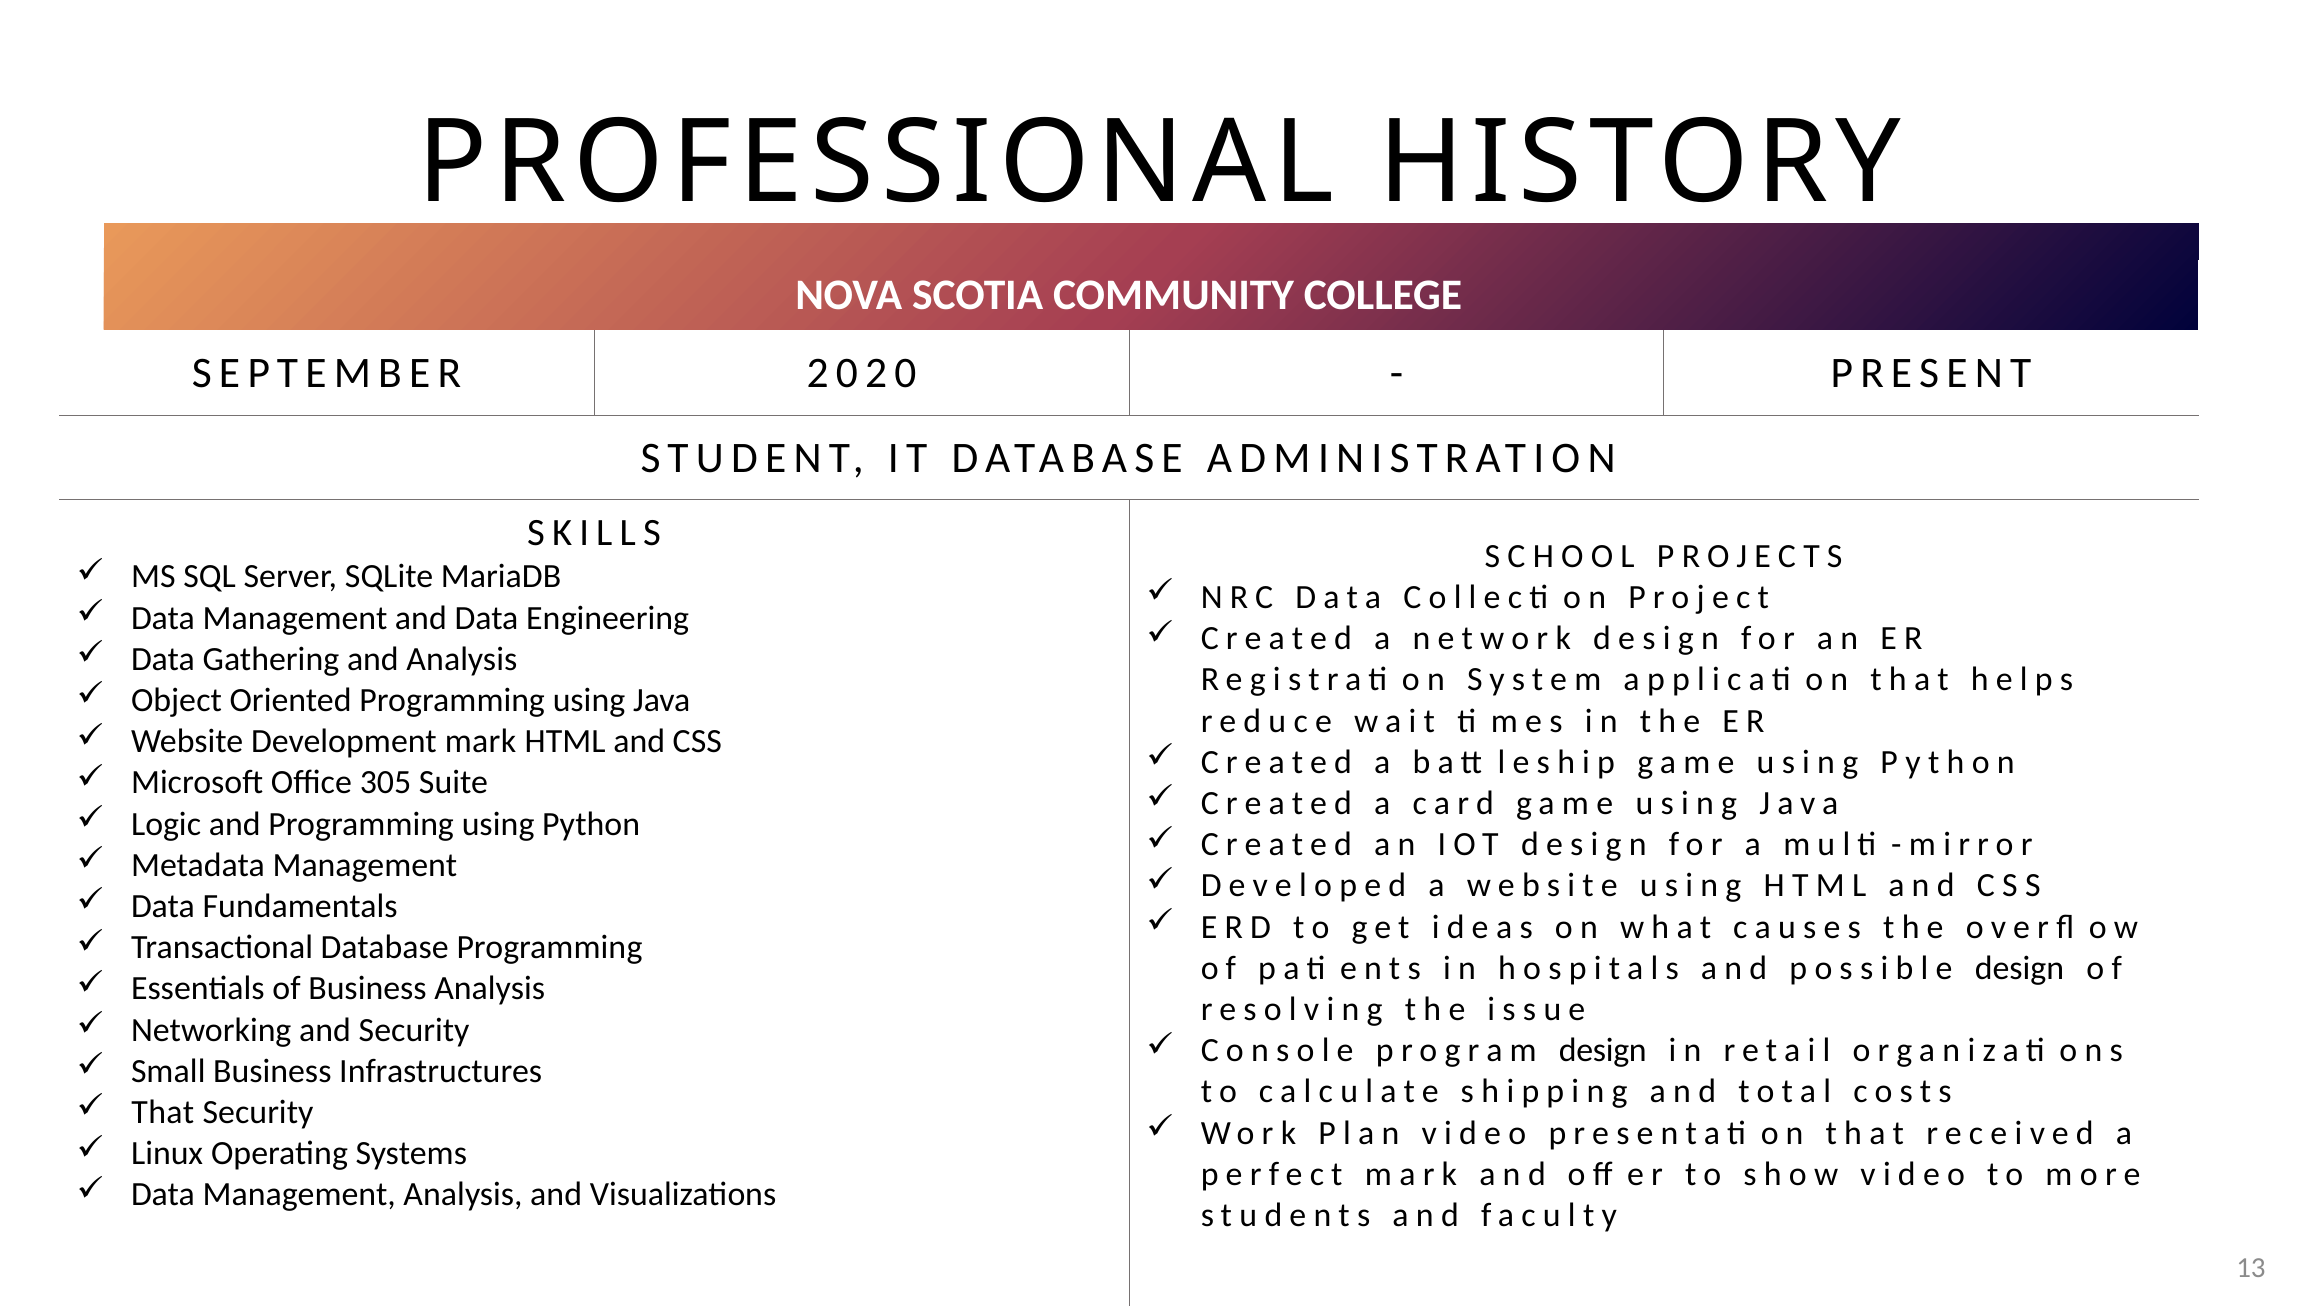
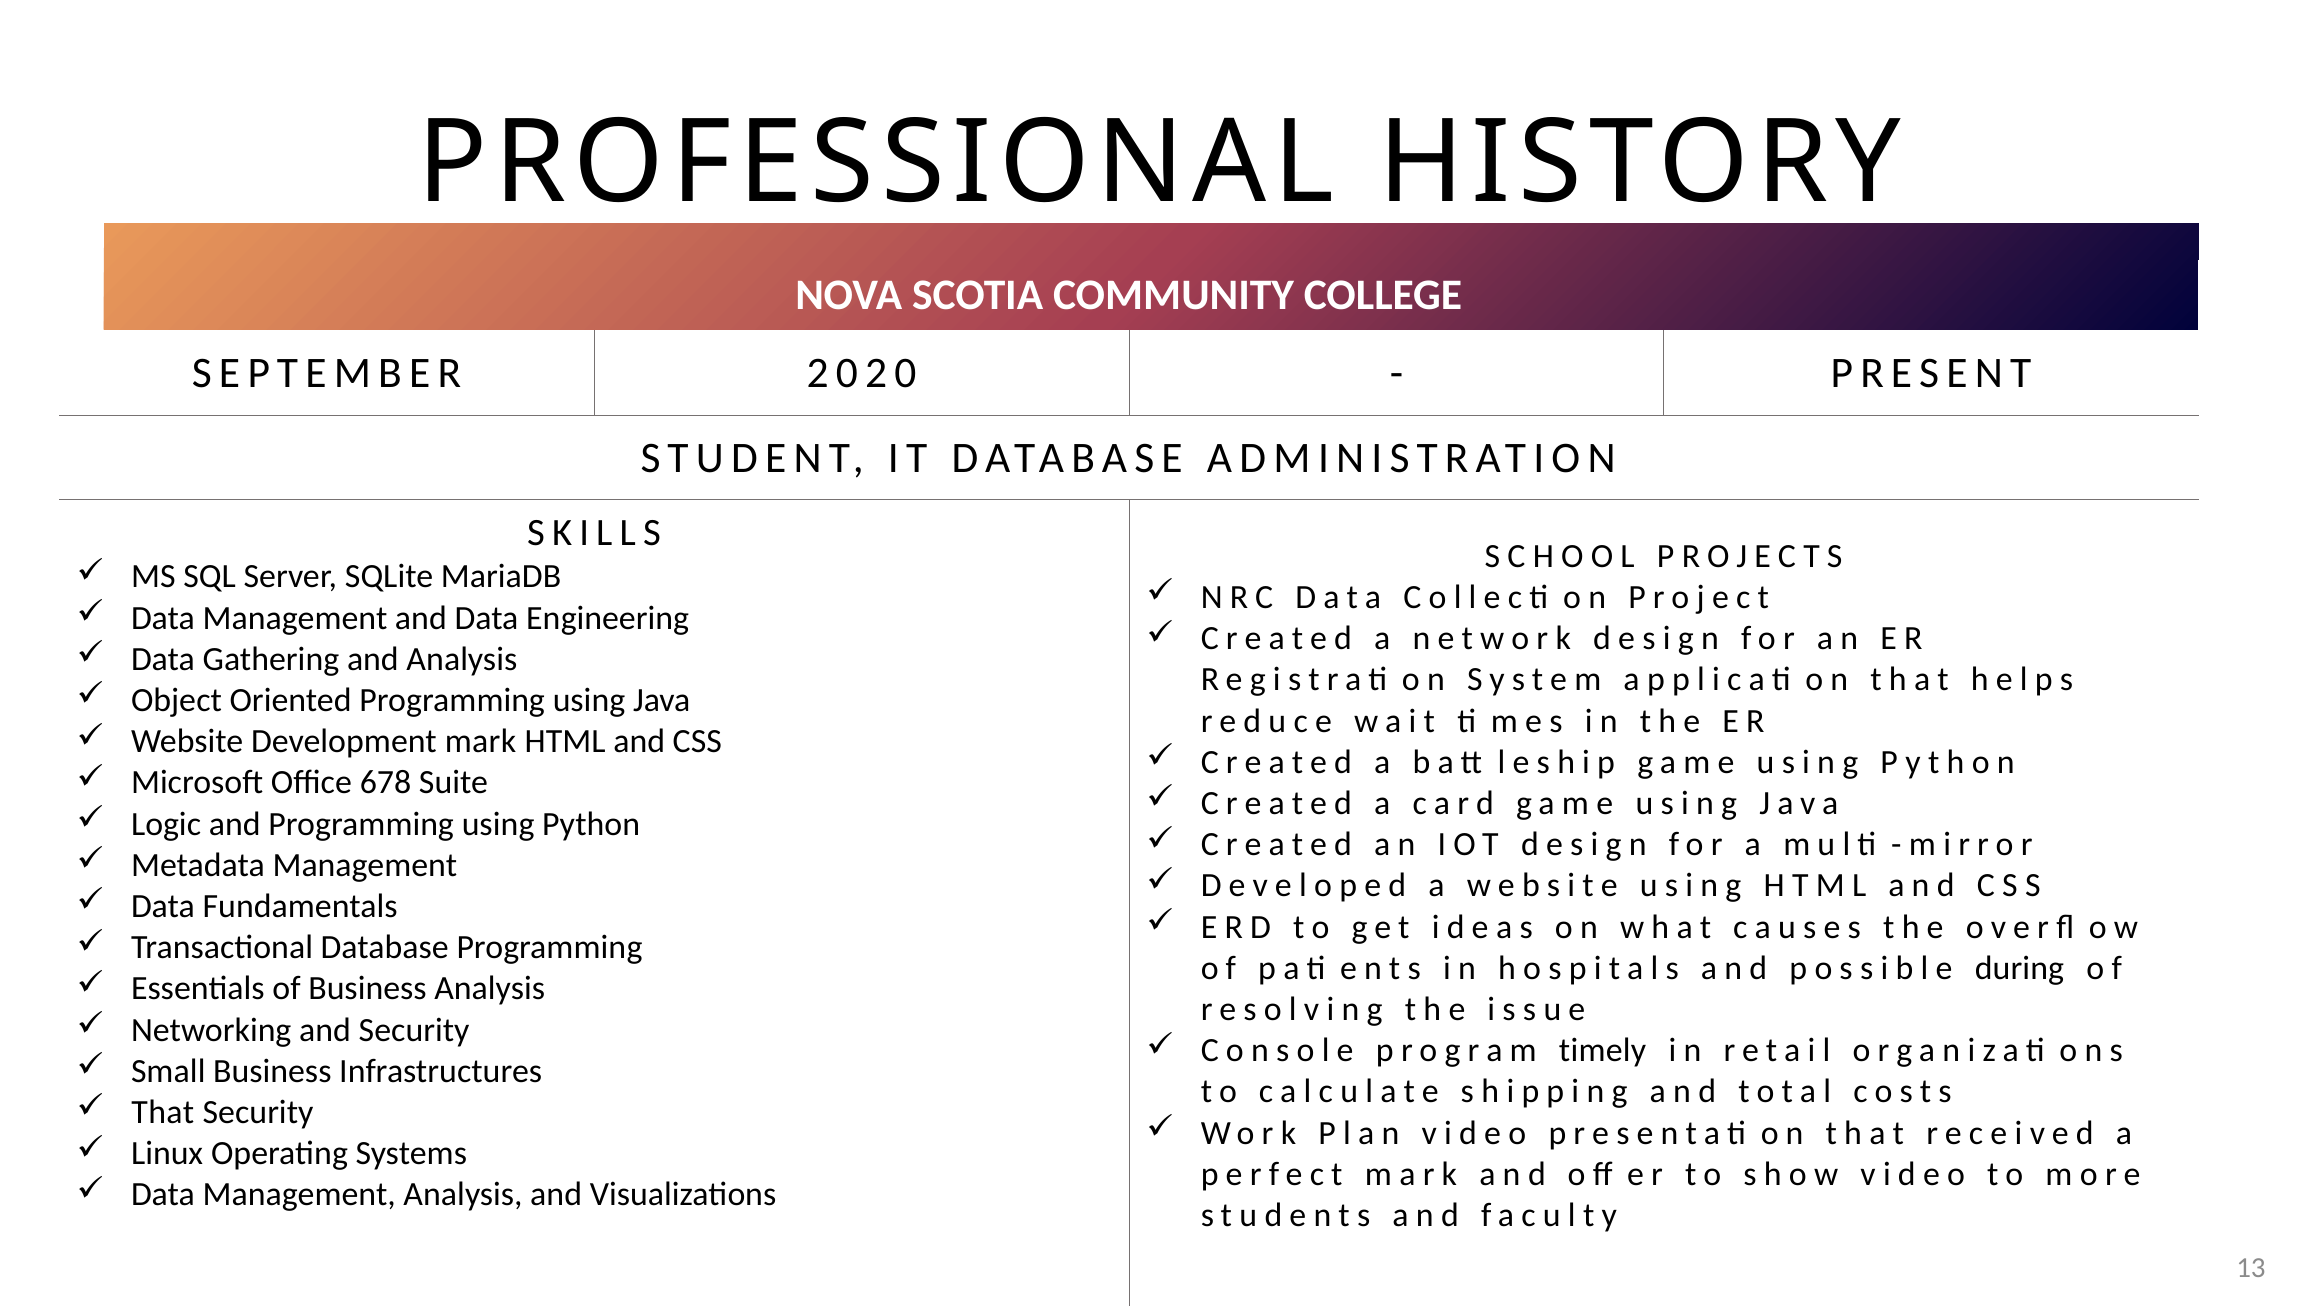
305: 305 -> 678 (385, 782)
possible design: design -> during (2019, 968)
program design: design -> timely (1603, 1050)
